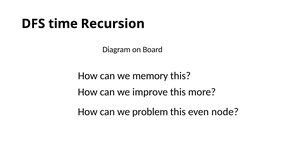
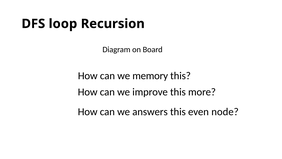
time: time -> loop (63, 24)
problem: problem -> answers (150, 112)
